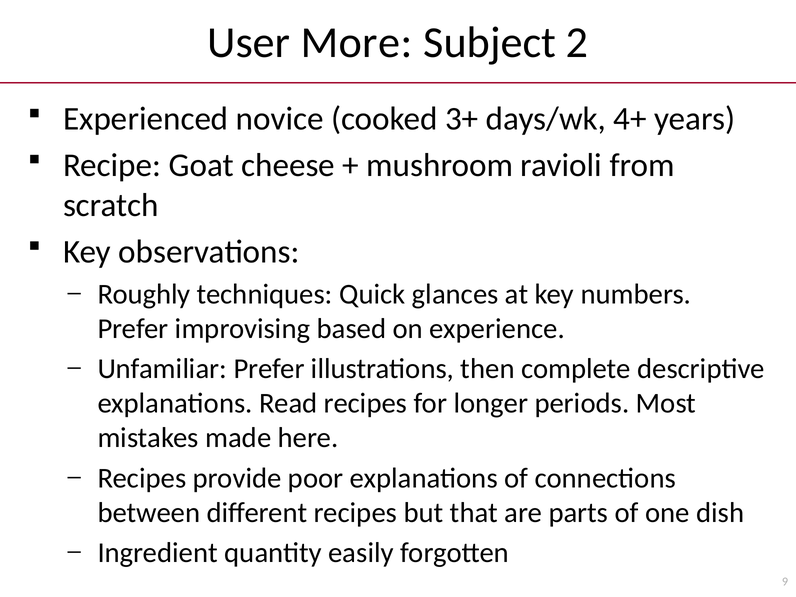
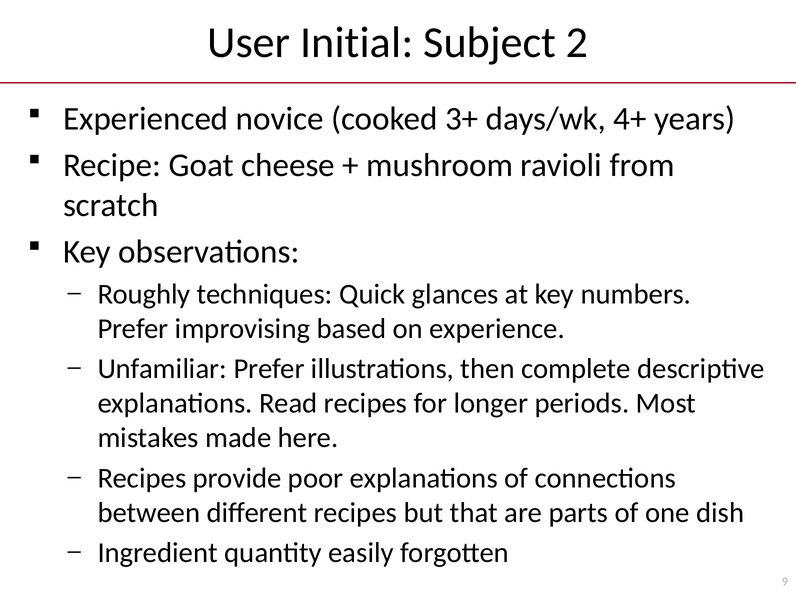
More: More -> Initial (357, 43)
